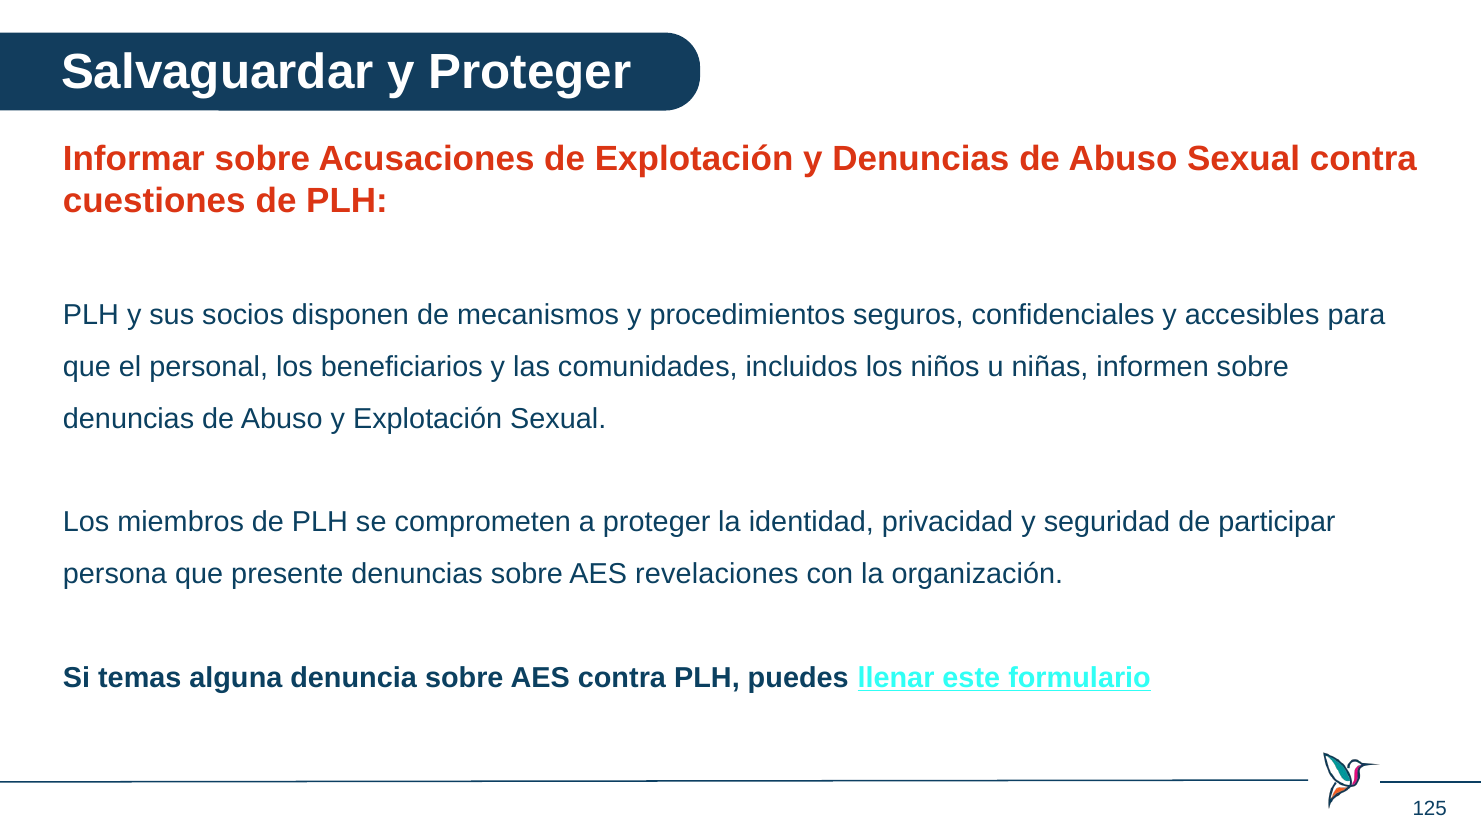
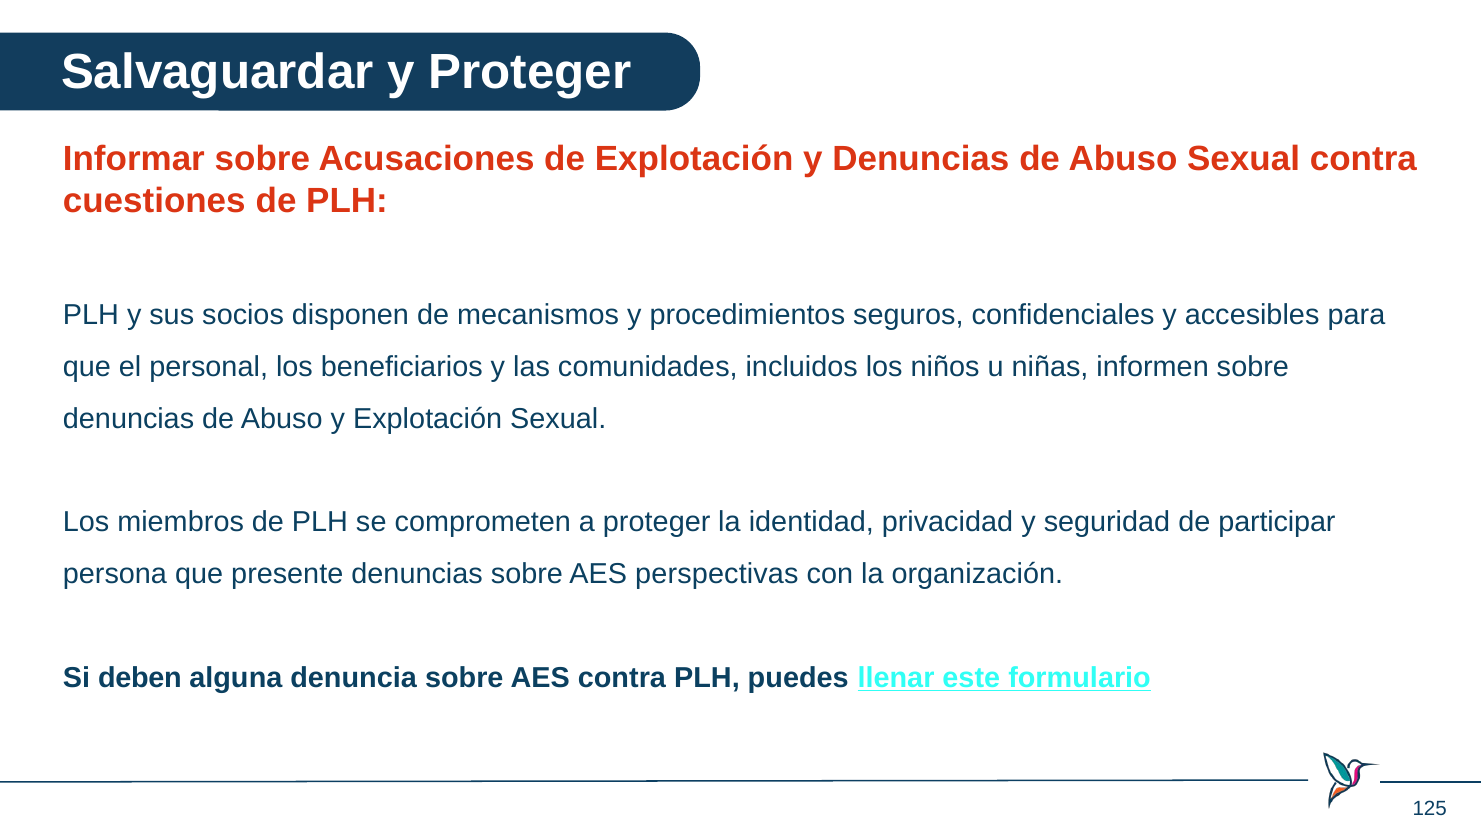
revelaciones: revelaciones -> perspectivas (717, 574)
temas: temas -> deben (140, 678)
